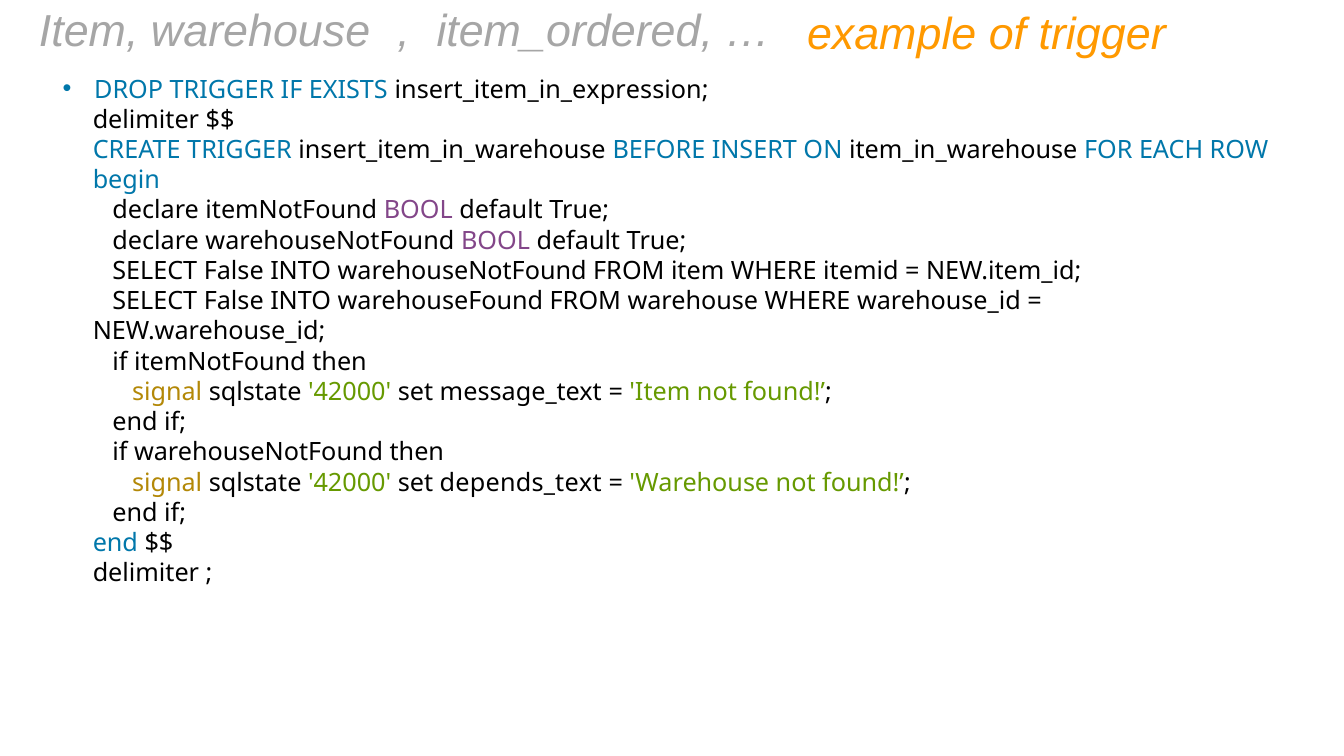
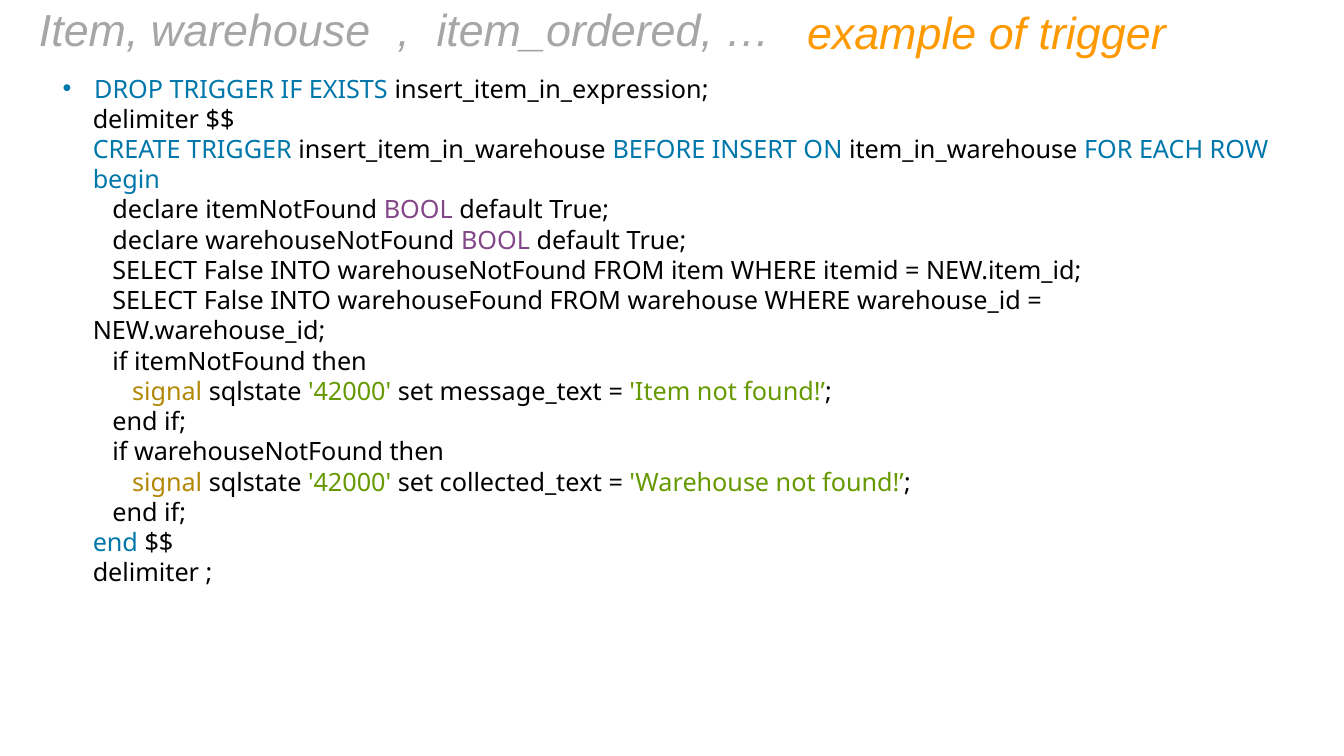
depends_text: depends_text -> collected_text (521, 483)
